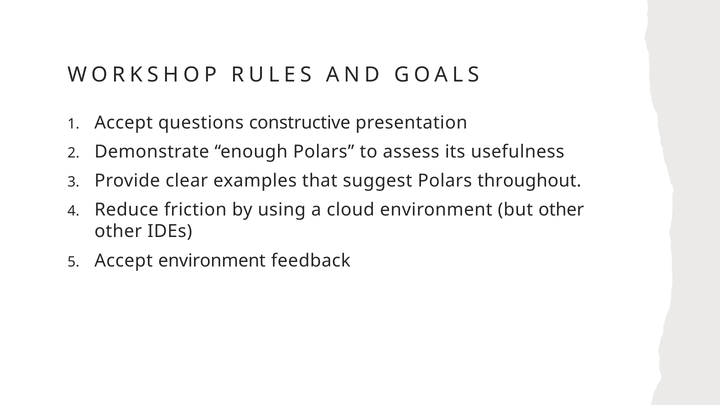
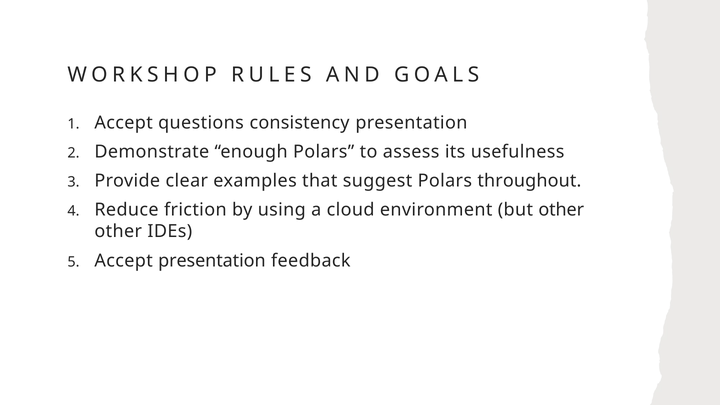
constructive: constructive -> consistency (300, 123)
Accept environment: environment -> presentation (212, 261)
